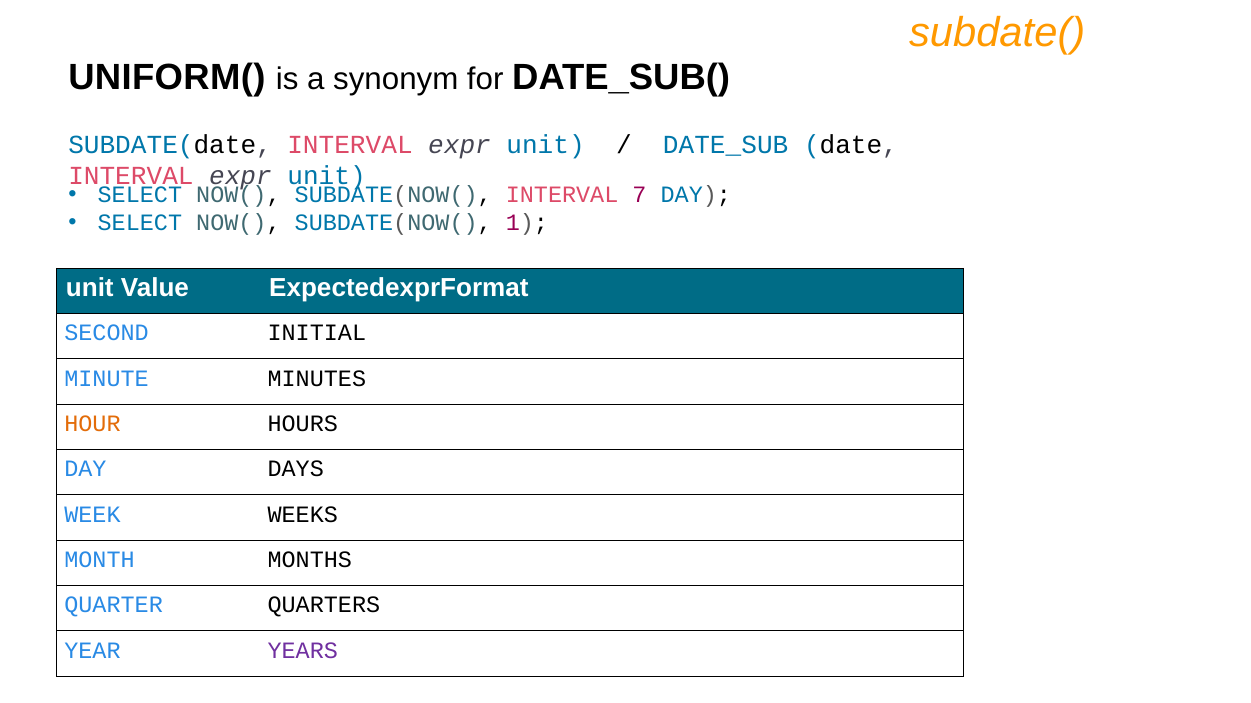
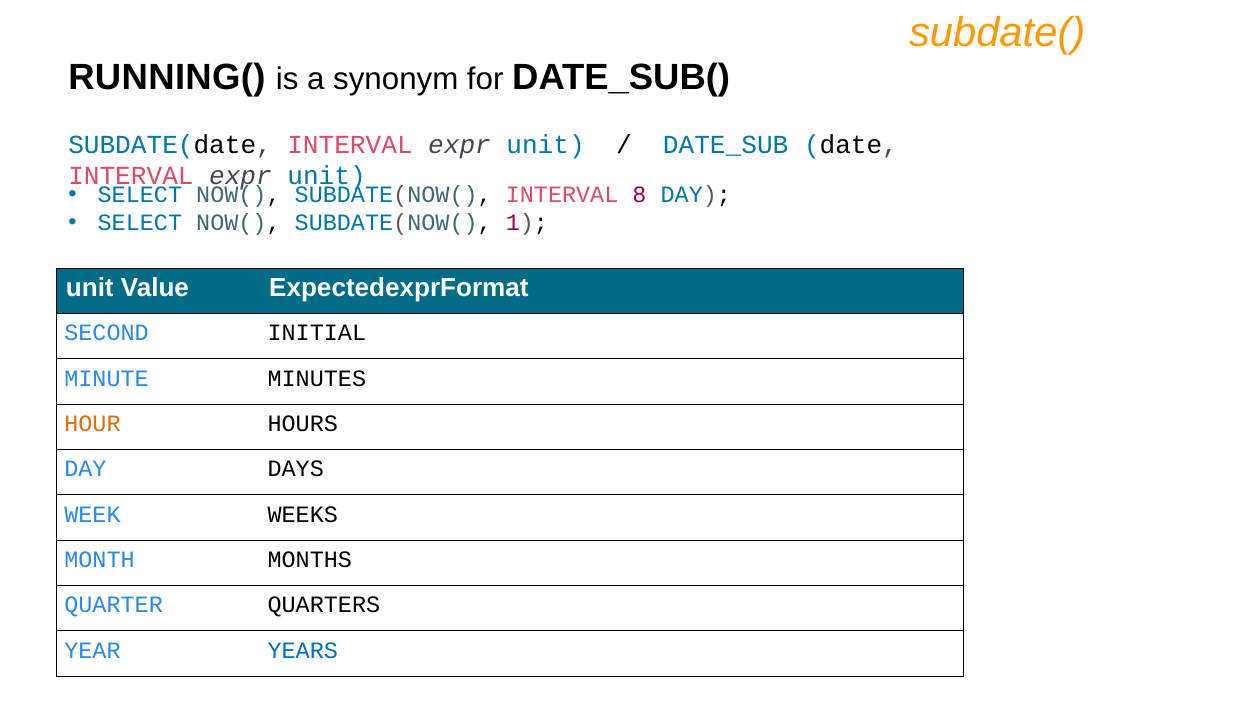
UNIFORM(: UNIFORM( -> RUNNING( (167, 78)
7: 7 -> 8 (639, 195)
YEARS colour: purple -> blue (303, 651)
